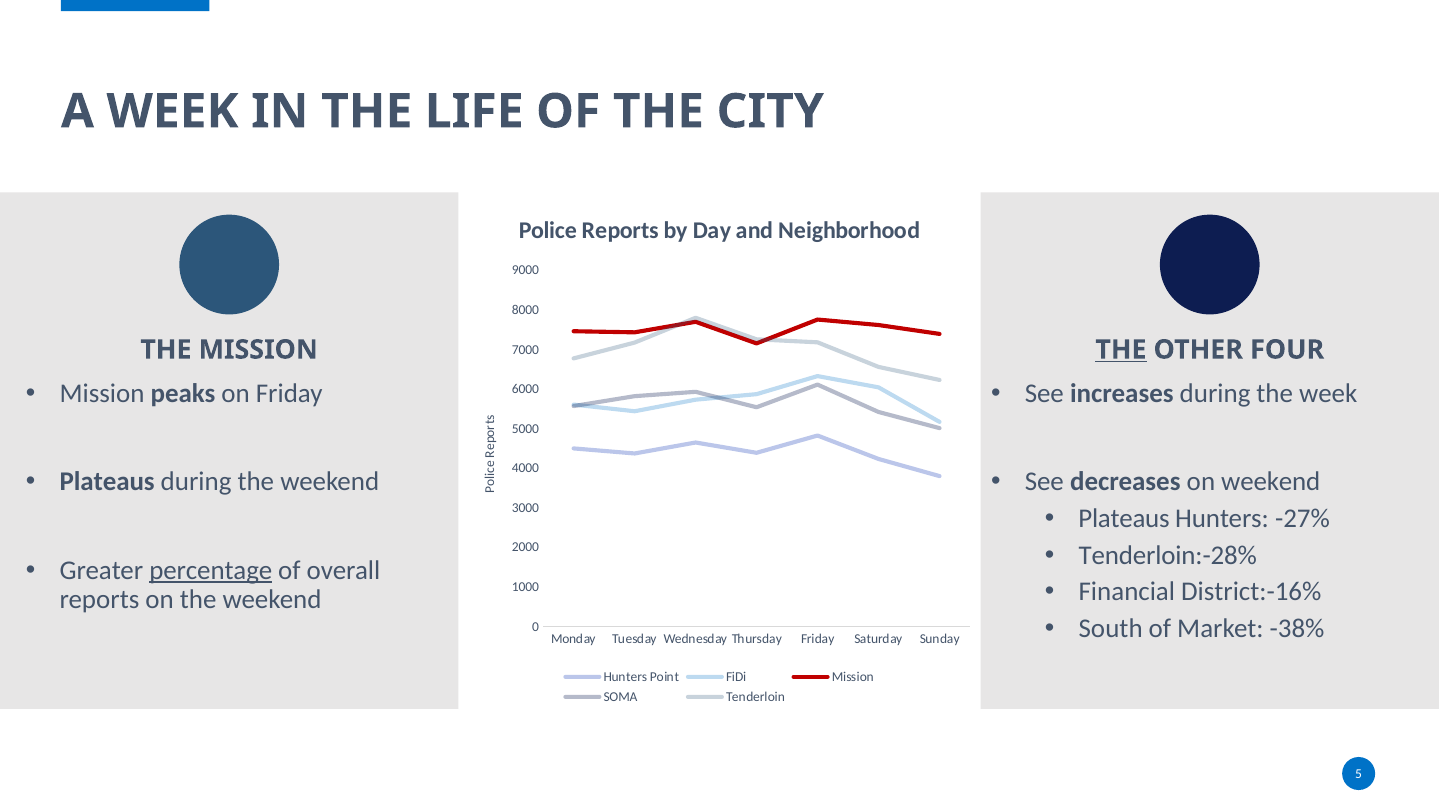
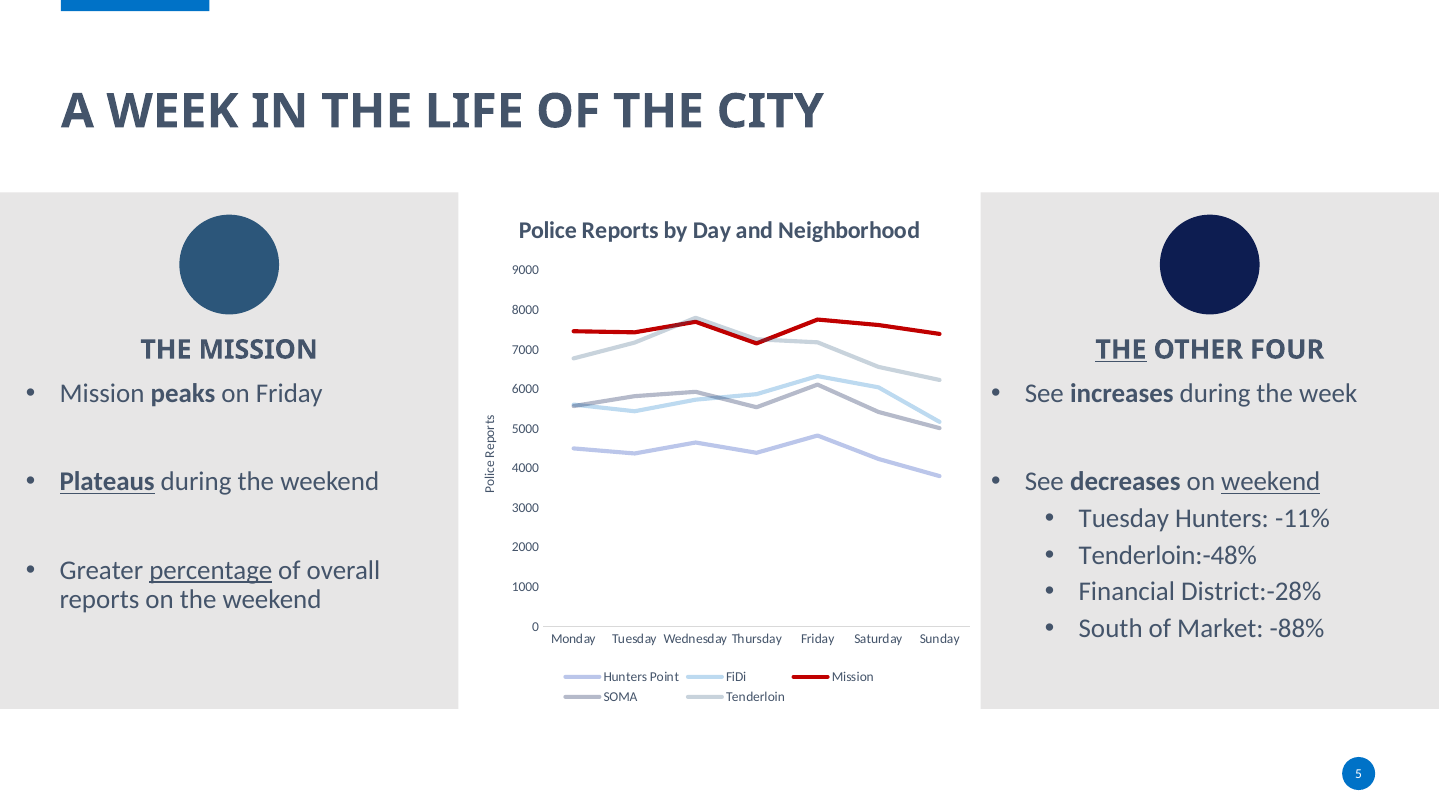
Plateaus underline: none -> present (107, 482)
weekend underline: none -> present (1271, 482)
Plateaus: Plateaus -> Tuesday (1124, 518)
-27%: -27% -> -11% (1302, 518)
Tenderloin:-28%: Tenderloin:-28% -> Tenderloin:-48% (1168, 555)
District:-16%: District:-16% -> District:-28% (1251, 591)
-38%: -38% -> -88% (1297, 628)
